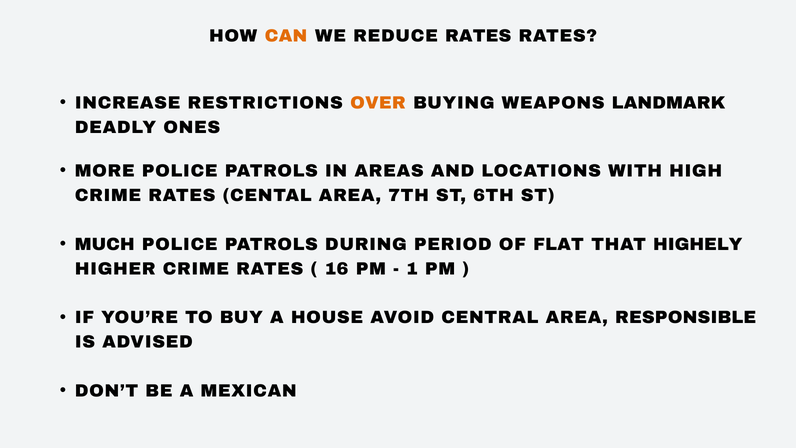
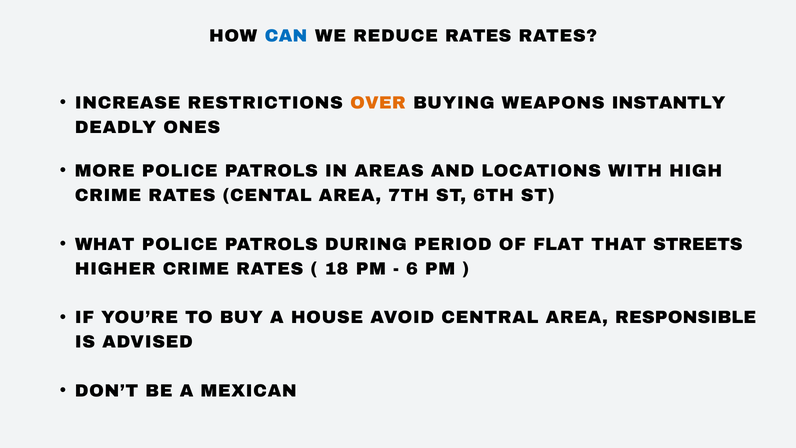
CAN colour: orange -> blue (286, 36)
LANDMARK: LANDMARK -> INSTANTLY (669, 103)
MUCH: MUCH -> WHAT (105, 244)
HIGHELY: HIGHELY -> STREETS (698, 244)
16: 16 -> 18 (336, 269)
1: 1 -> 6 (412, 269)
